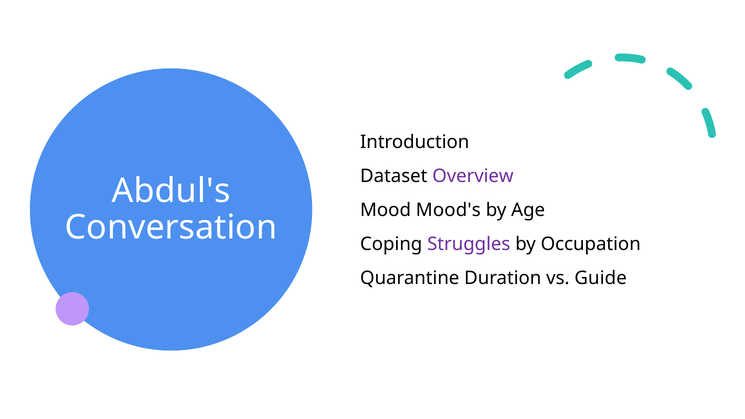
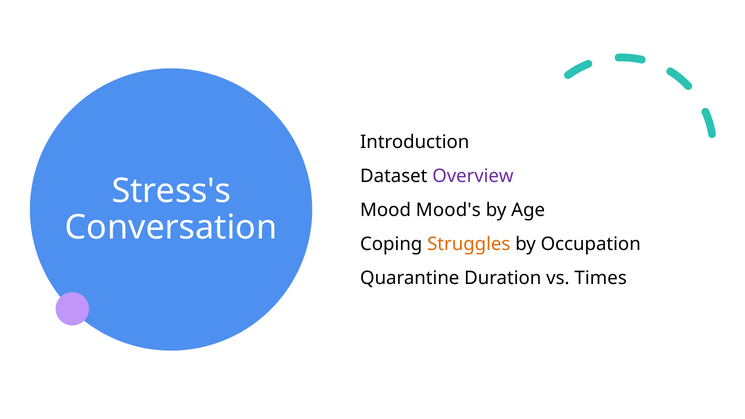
Abdul's: Abdul's -> Stress's (171, 191)
Struggles colour: purple -> orange (469, 244)
Guide: Guide -> Times (601, 278)
